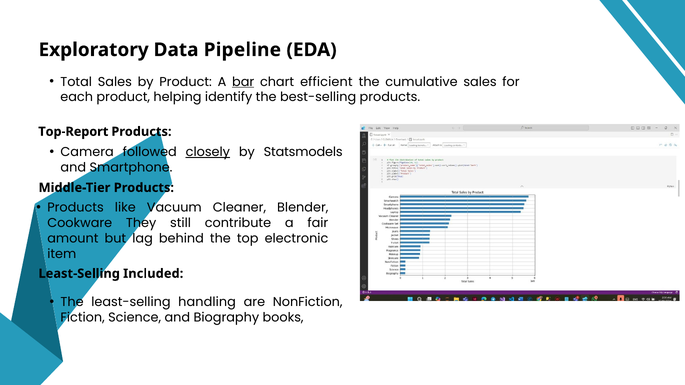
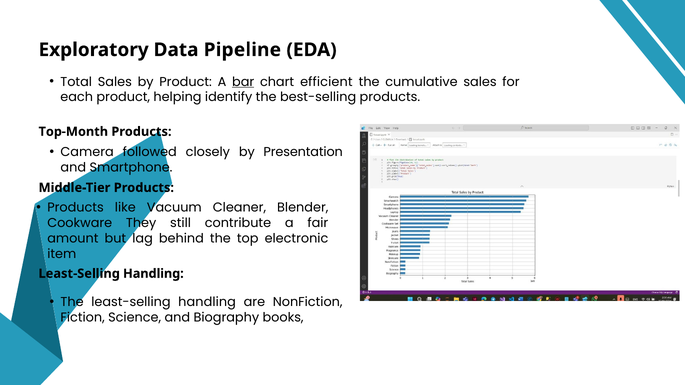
Top-Report: Top-Report -> Top-Month (73, 132)
closely underline: present -> none (208, 152)
Statsmodels: Statsmodels -> Presentation (303, 152)
Included: Included -> Handling (153, 274)
